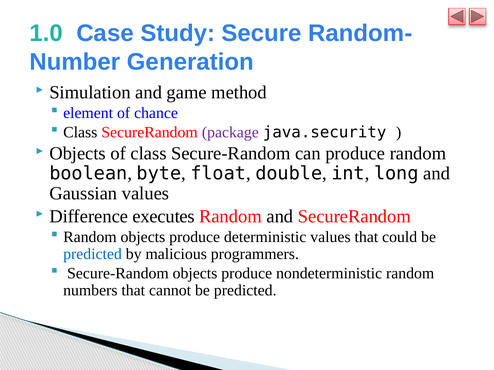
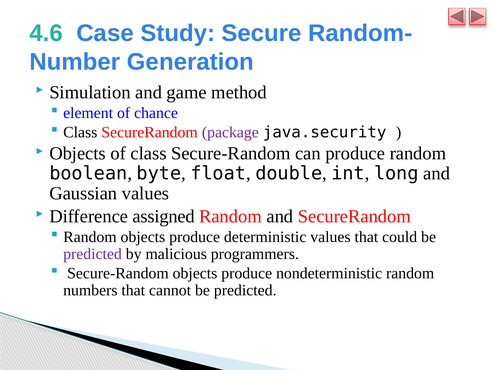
1.0: 1.0 -> 4.6 (46, 33)
executes: executes -> assigned (164, 217)
predicted colour: blue -> purple (93, 254)
